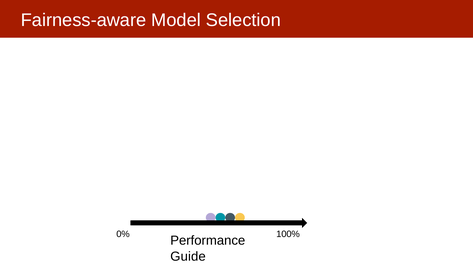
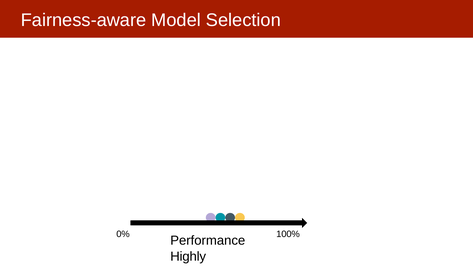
Guide: Guide -> Highly (188, 256)
